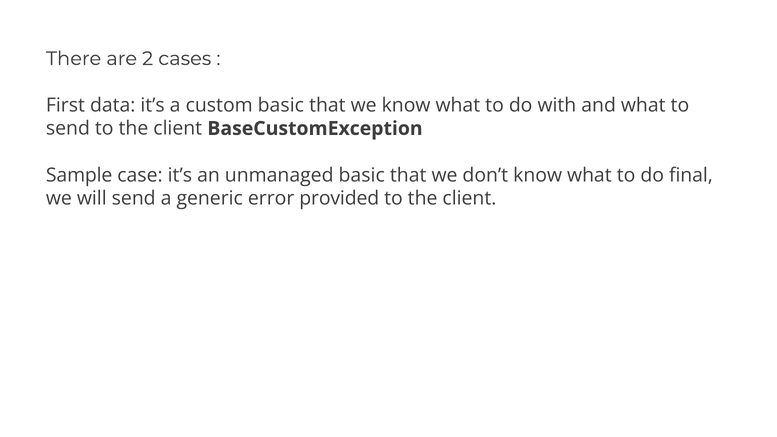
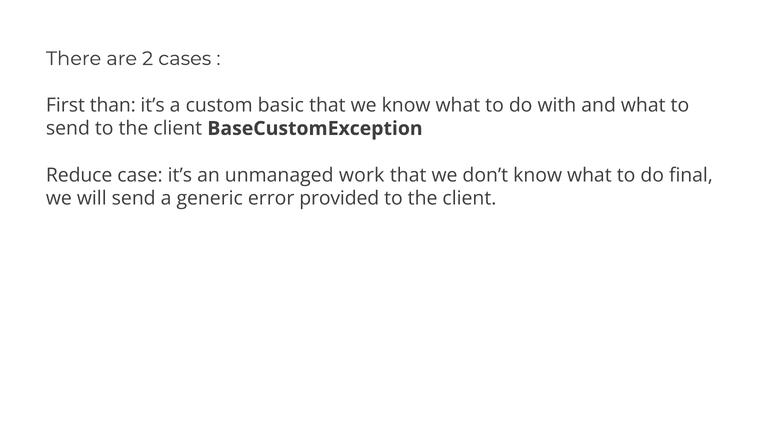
data: data -> than (113, 105)
Sample: Sample -> Reduce (79, 175)
unmanaged basic: basic -> work (362, 175)
